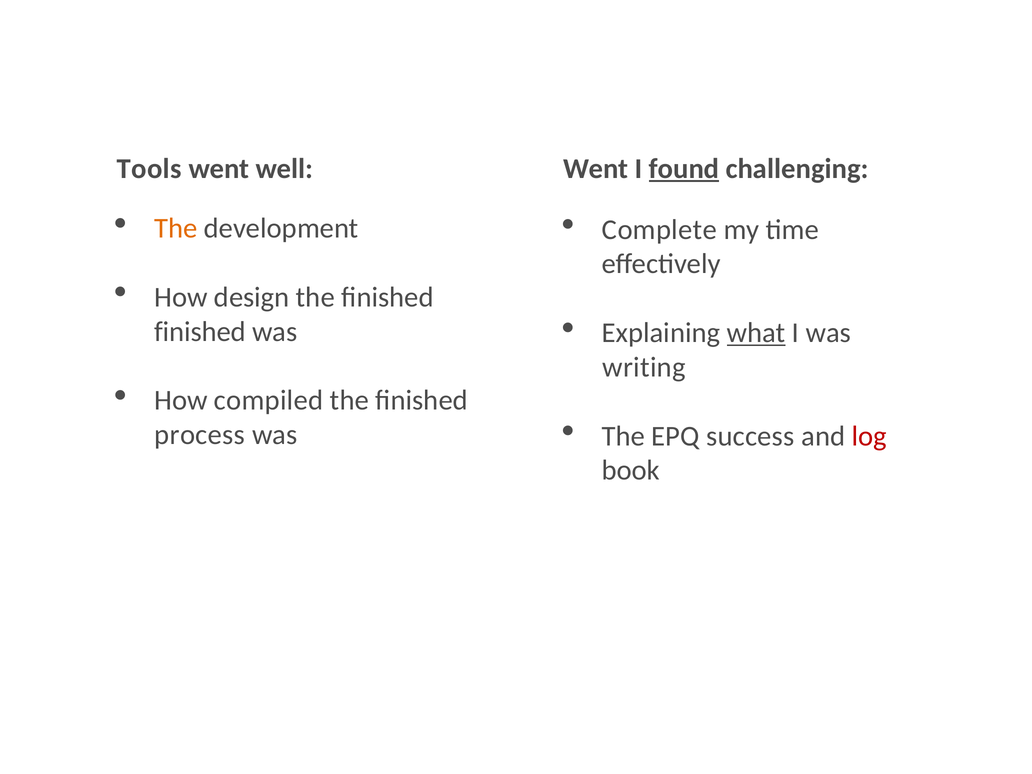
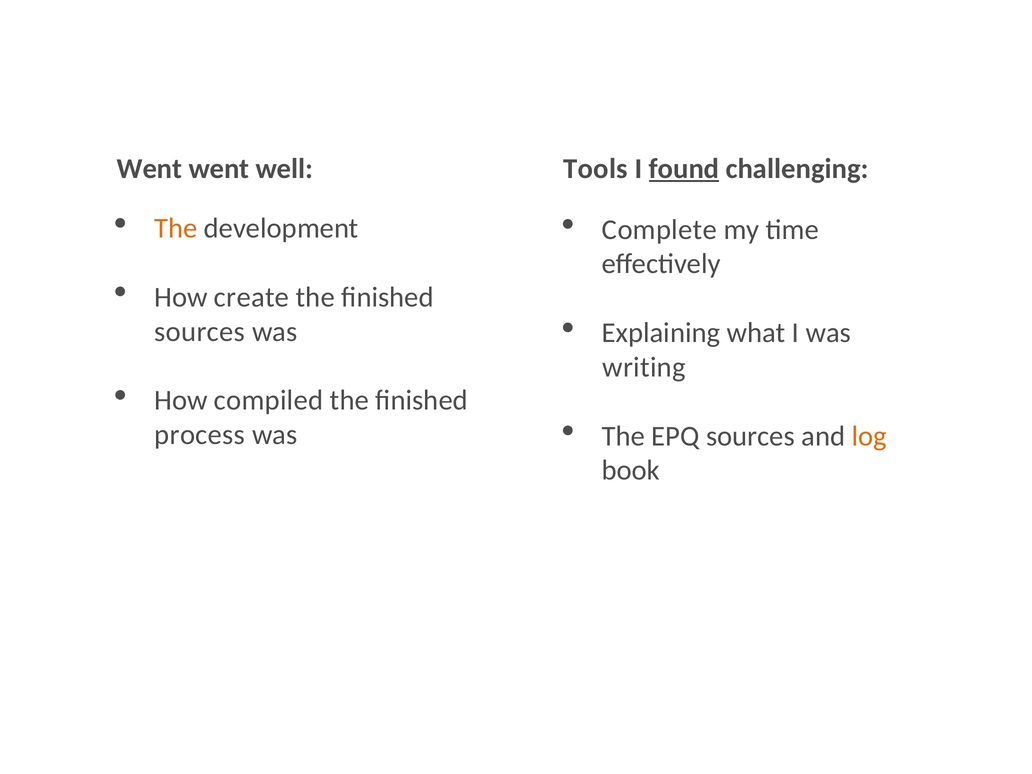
Tools: Tools -> Went (150, 169)
Went: Went -> Tools (595, 169)
design: design -> create (252, 297)
what underline: present -> none (756, 333)
finished: finished -> sources (200, 332)
EPQ success: success -> sources (750, 436)
log colour: red -> orange (869, 436)
